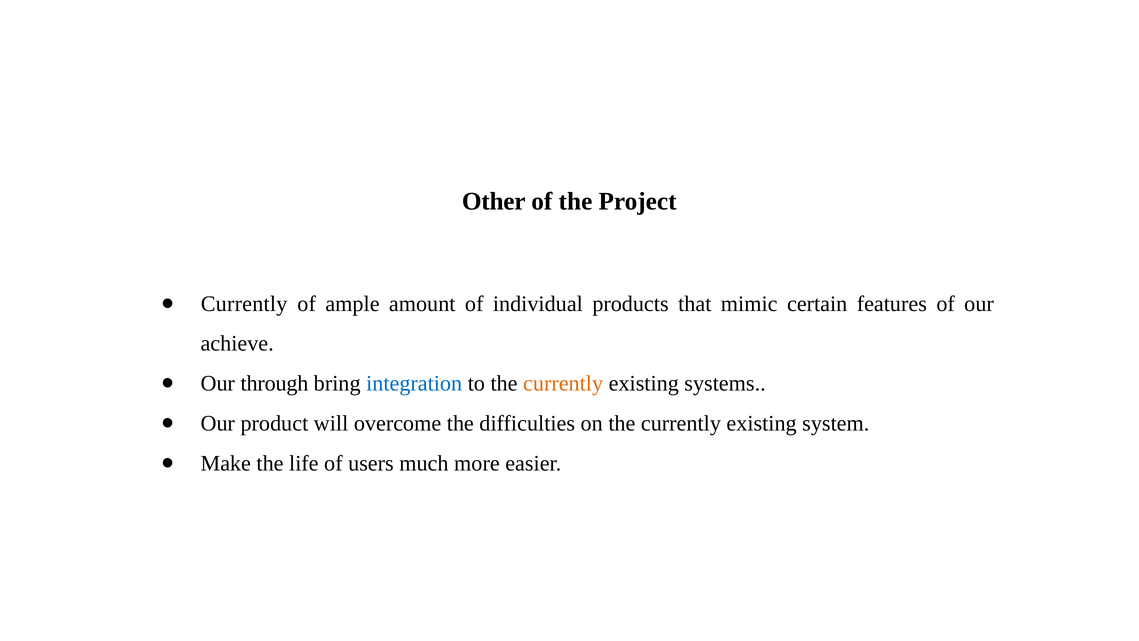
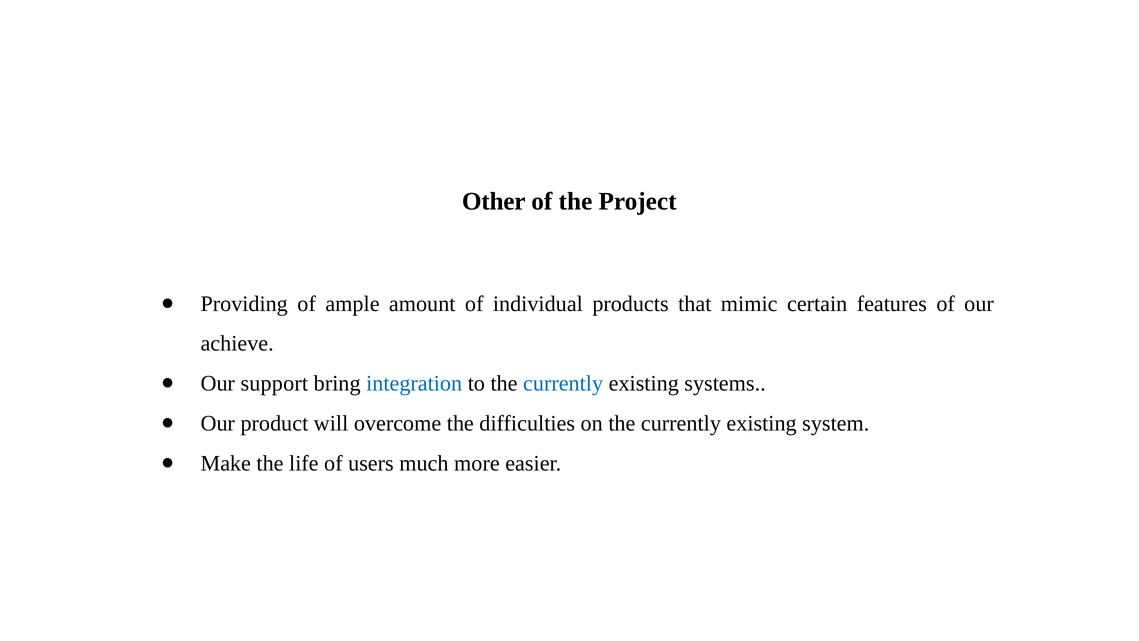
Currently: Currently -> Providing (244, 304)
through: through -> support (274, 383)
currently colour: orange -> blue (563, 383)
